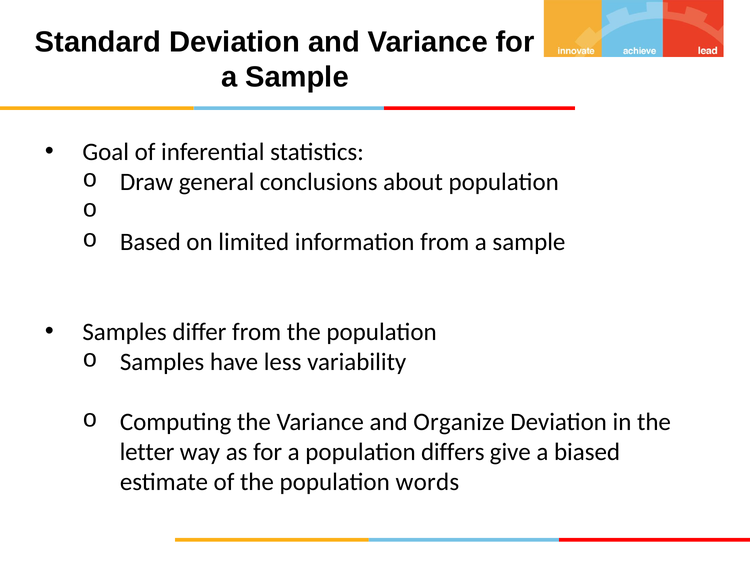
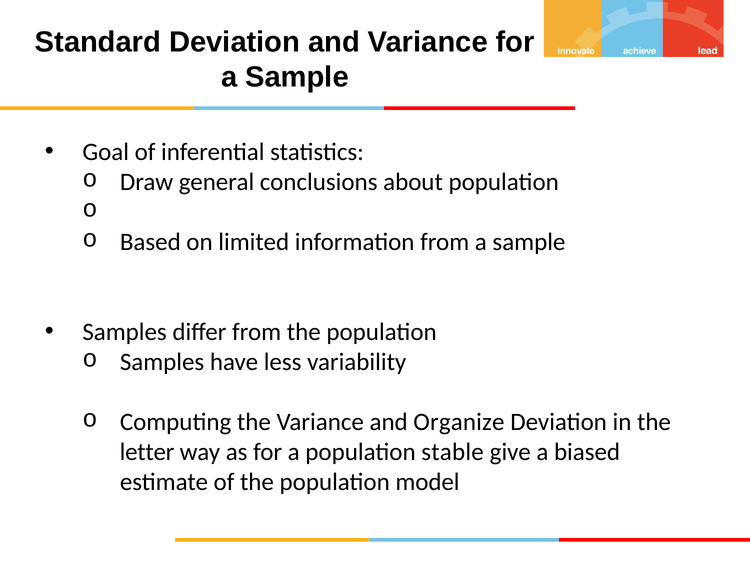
differs: differs -> stable (453, 452)
words: words -> model (428, 482)
